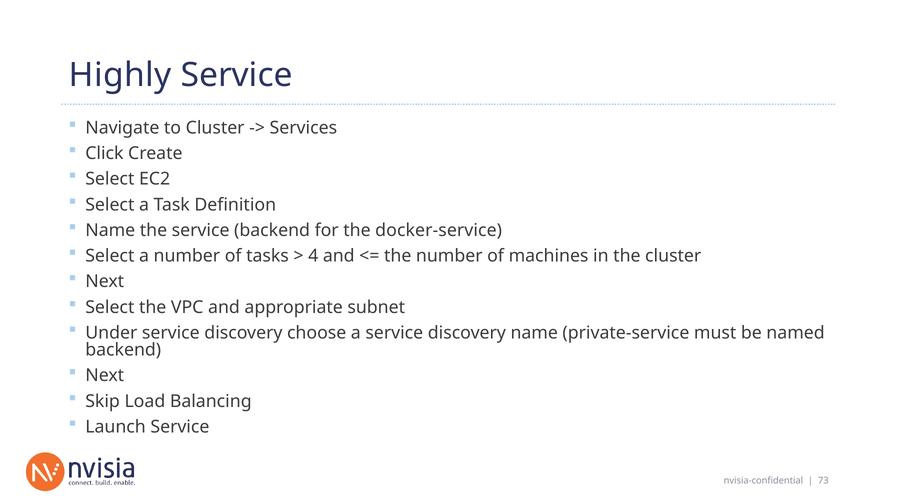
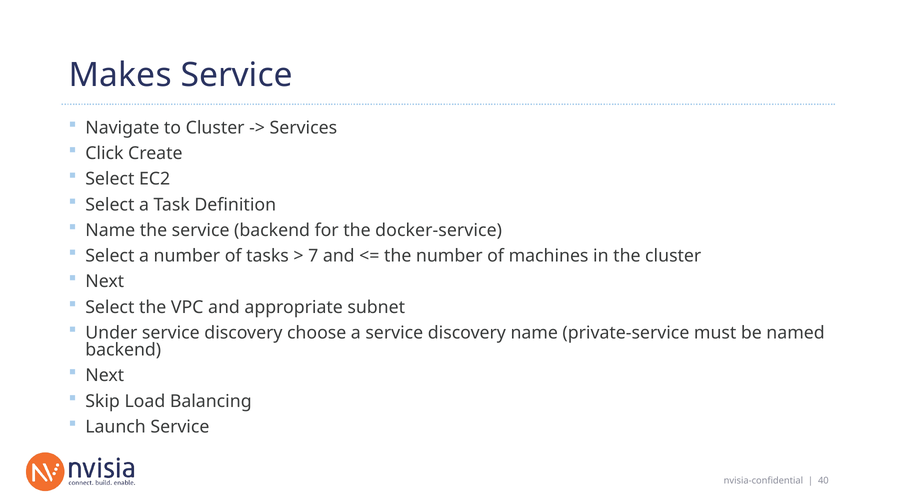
Highly: Highly -> Makes (120, 75)
4: 4 -> 7 (313, 256)
73: 73 -> 40 (823, 481)
